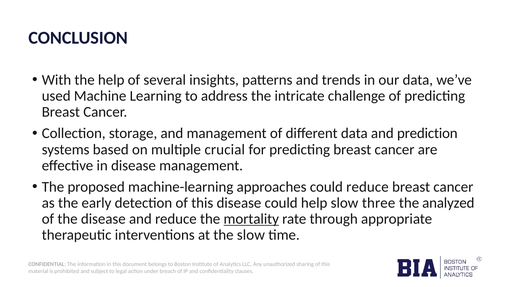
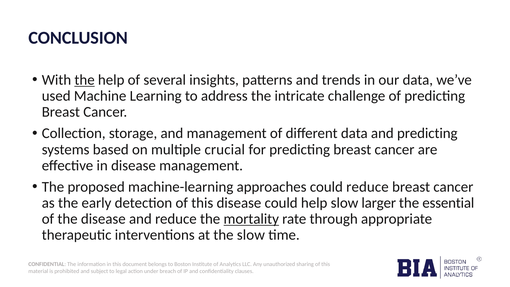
the underline: none -> present (85, 80)
and prediction: prediction -> predicting (427, 133)
three: three -> larger (379, 203)
analyzed: analyzed -> essential (448, 203)
